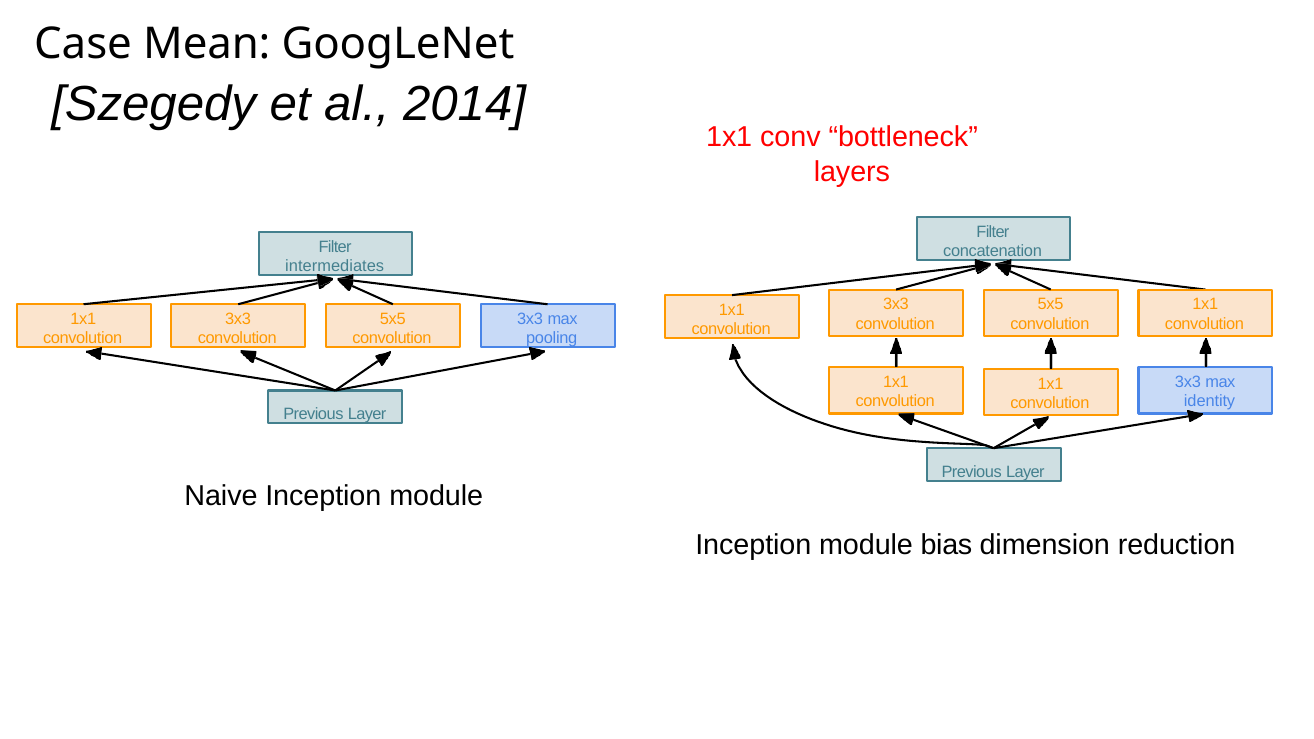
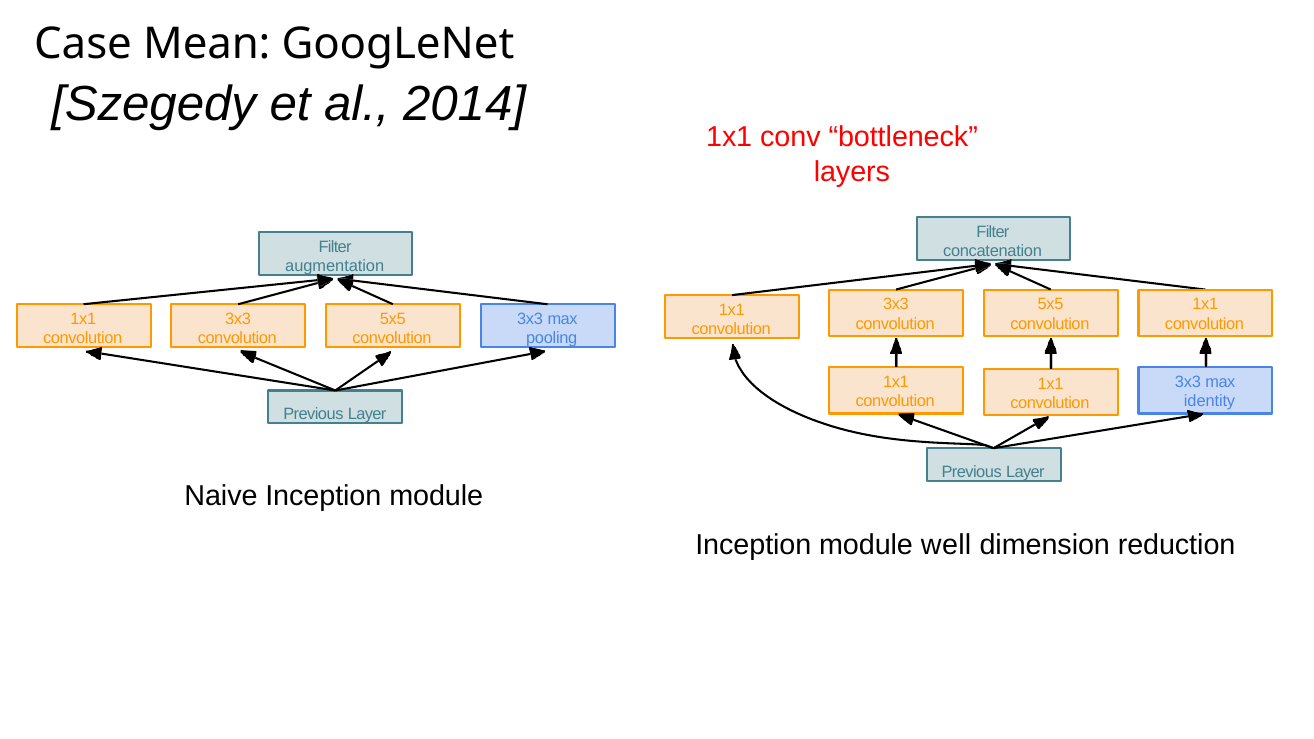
intermediates: intermediates -> augmentation (335, 266)
bias: bias -> well (946, 545)
